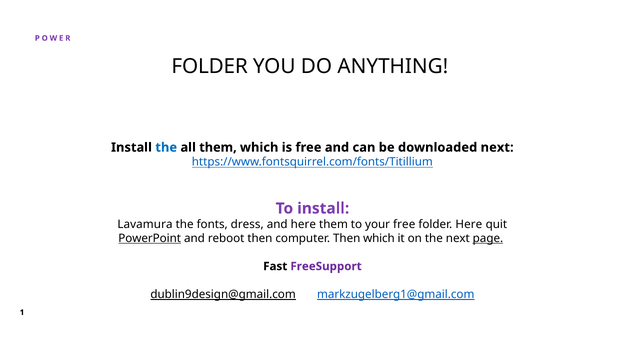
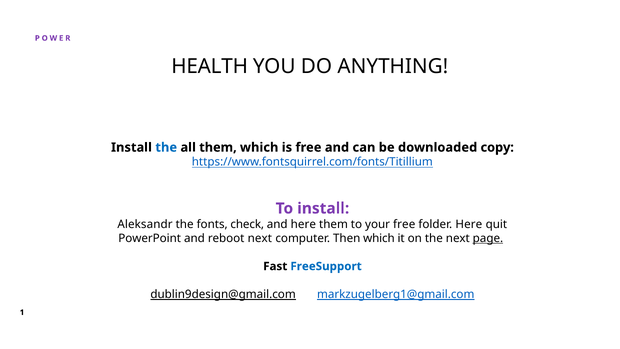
FOLDER: FOLDER -> HEALTH (210, 66)
downloaded next: next -> copy (497, 147)
Lavamura: Lavamura -> Aleksandr (145, 224)
dress: dress -> check (247, 224)
PowerPoint underline: present -> none (150, 238)
reboot then: then -> next (260, 238)
FreeSupport colour: purple -> blue (326, 266)
